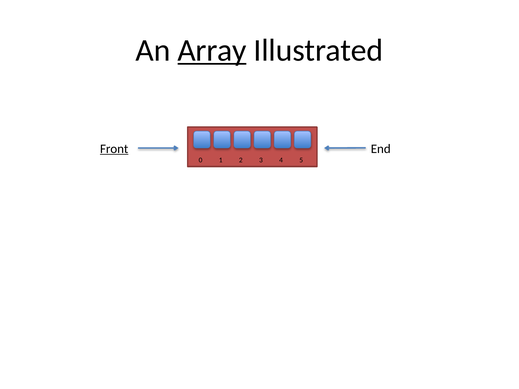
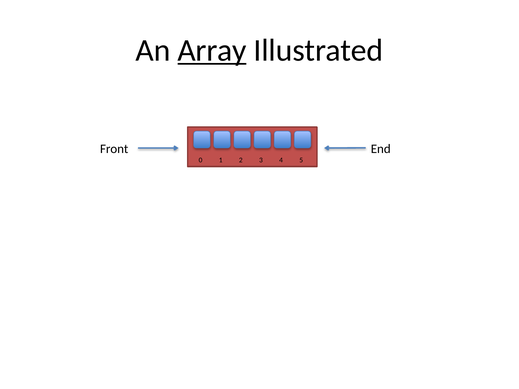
Front underline: present -> none (114, 149)
